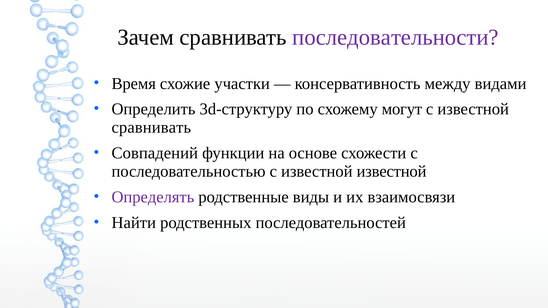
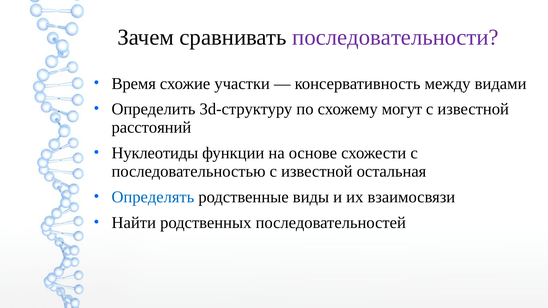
сравнивать: сравнивать -> расстояний (151, 128)
Совпадений: Совпадений -> Нуклеотиды (155, 153)
известной известной: известной -> остальная (391, 172)
Определять colour: purple -> blue (153, 197)
